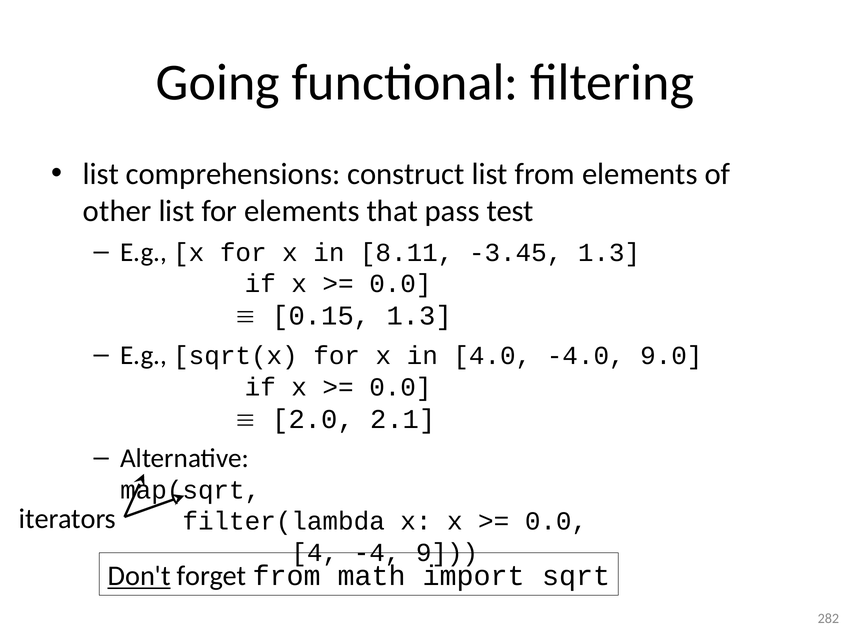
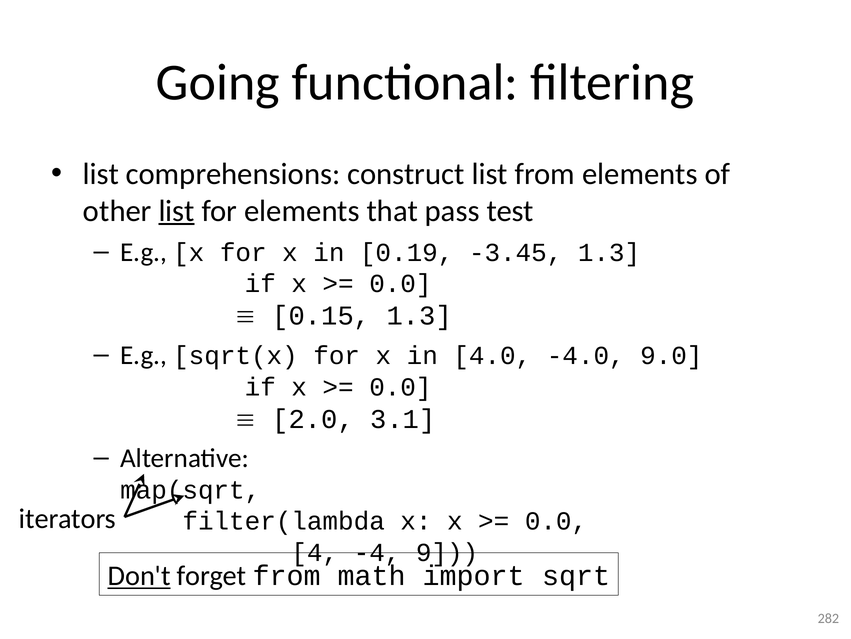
list underline: none -> present (177, 211)
8.11: 8.11 -> 0.19 (407, 252)
2.1: 2.1 -> 3.1 (403, 419)
